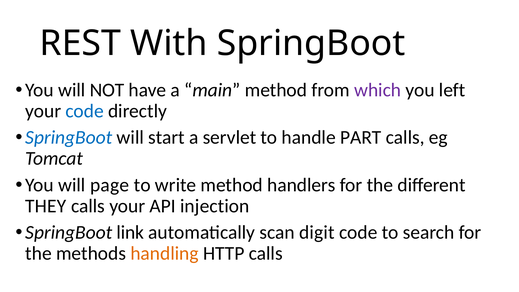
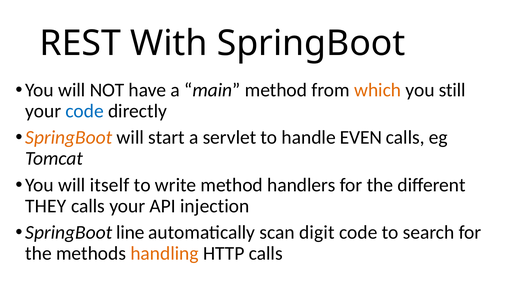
which colour: purple -> orange (378, 90)
left: left -> still (452, 90)
SpringBoot colour: blue -> orange (69, 138)
PART: PART -> EVEN (361, 138)
page: page -> itself (110, 185)
link: link -> line (130, 232)
